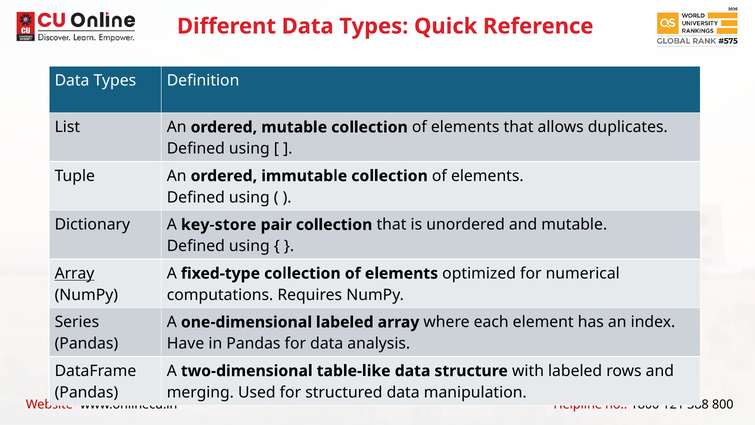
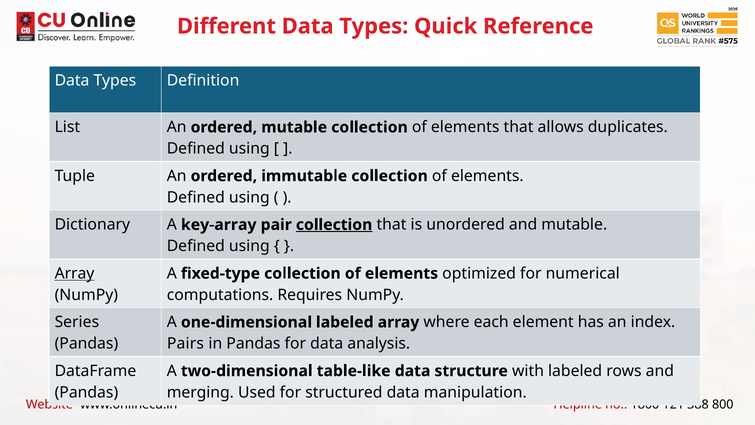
key-store: key-store -> key-array (219, 225)
collection underline: none -> present (334, 225)
Have: Have -> Pairs (185, 344)
